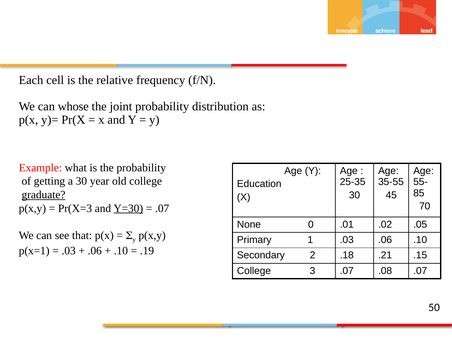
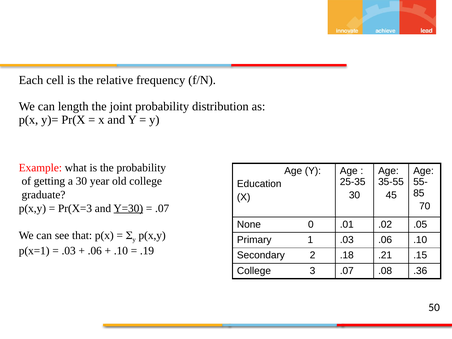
whose: whose -> length (73, 106)
graduate underline: present -> none (43, 195)
.08 .07: .07 -> .36 (420, 271)
